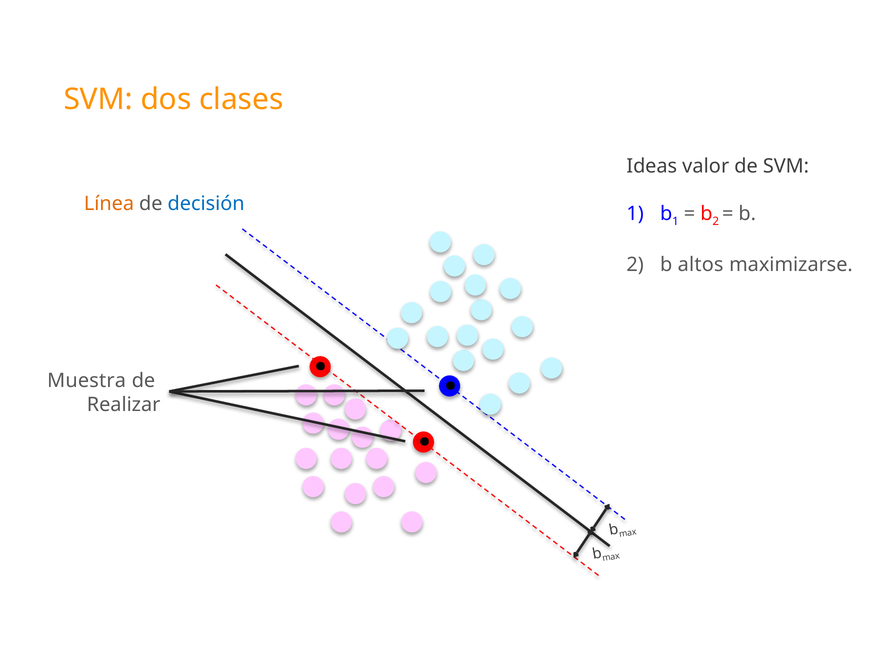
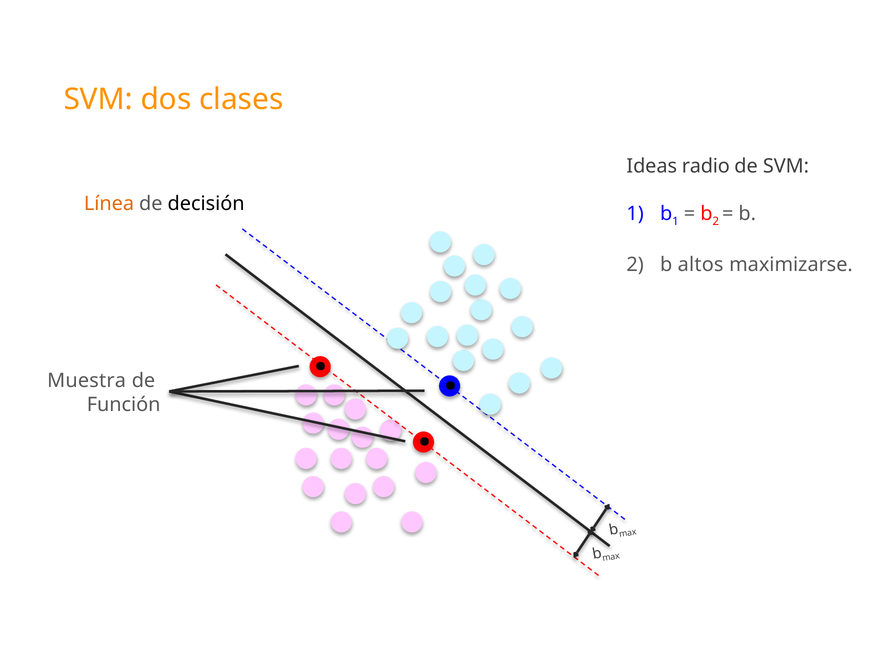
valor: valor -> radio (706, 166)
decisión colour: blue -> black (206, 204)
Realizar: Realizar -> Función (124, 405)
